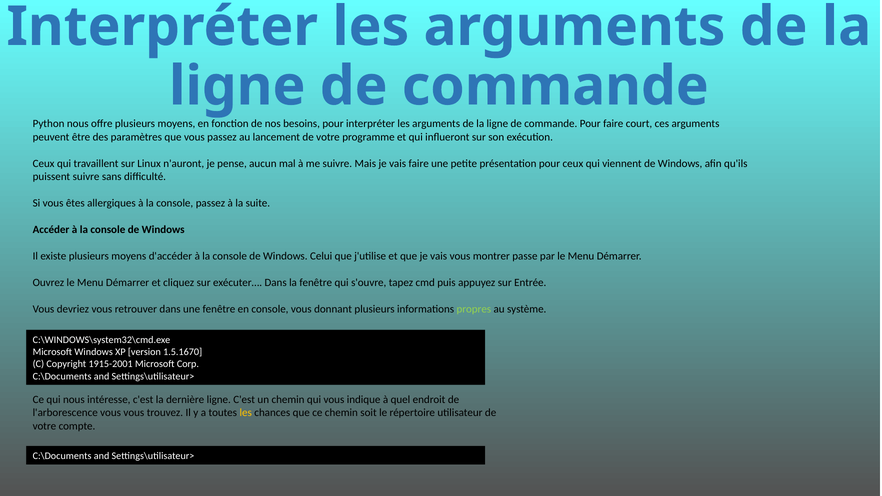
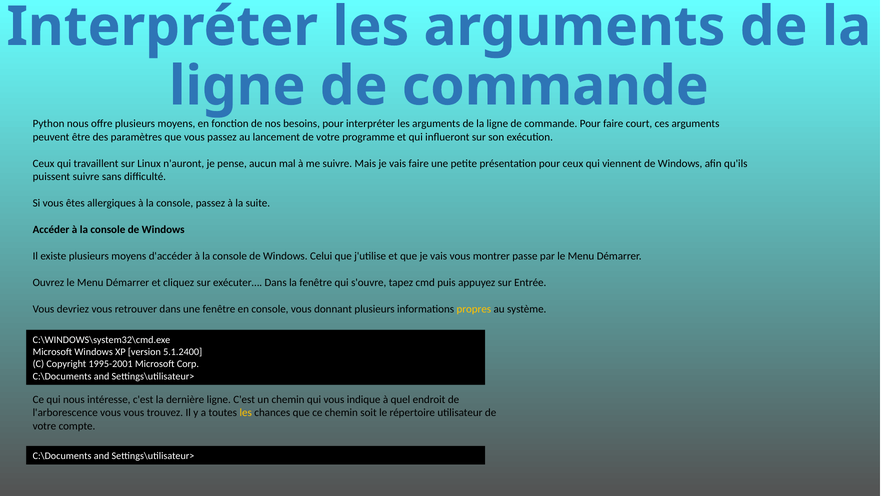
propres colour: light green -> yellow (474, 309)
1.5.1670: 1.5.1670 -> 5.1.2400 (183, 352)
1915-2001: 1915-2001 -> 1995-2001 (111, 364)
